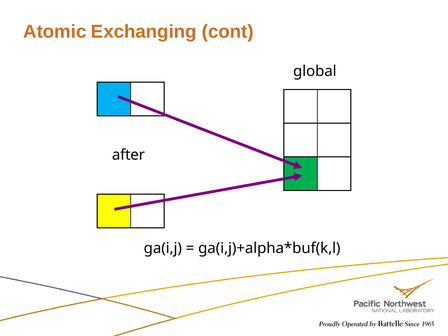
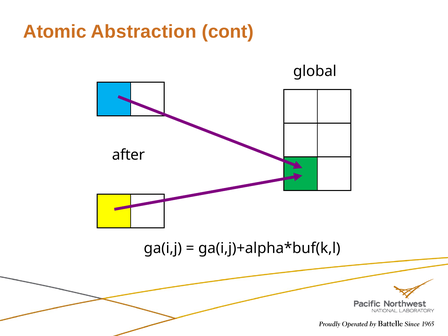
Exchanging: Exchanging -> Abstraction (144, 32)
